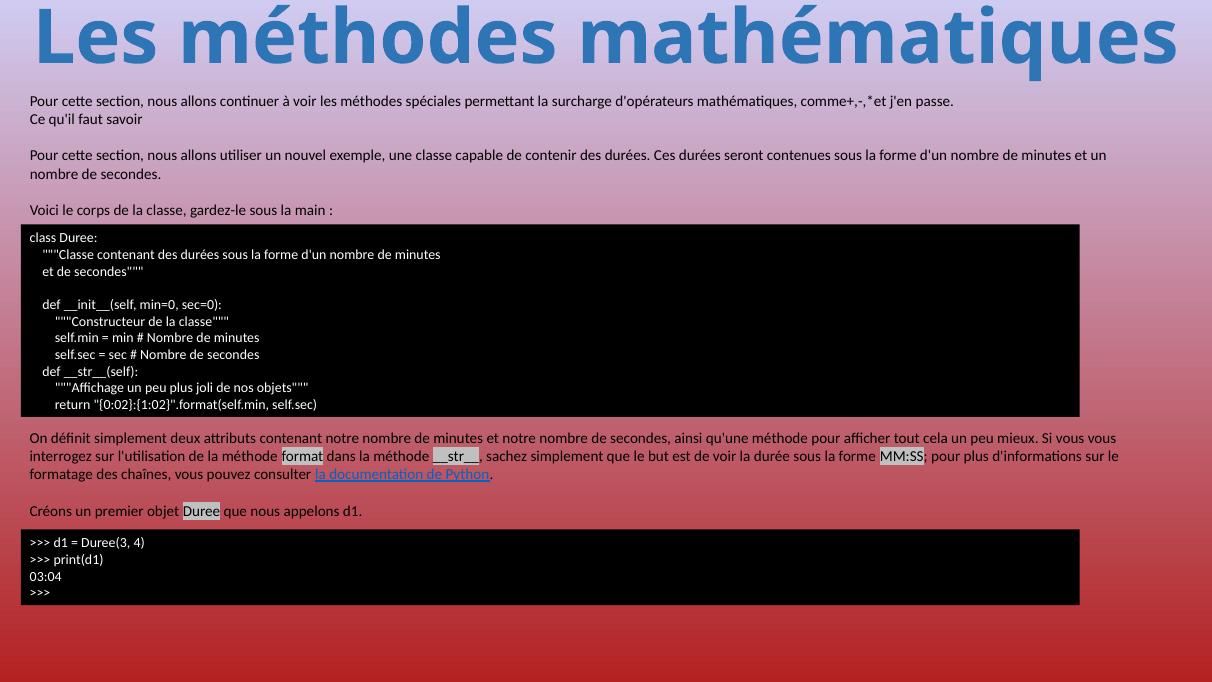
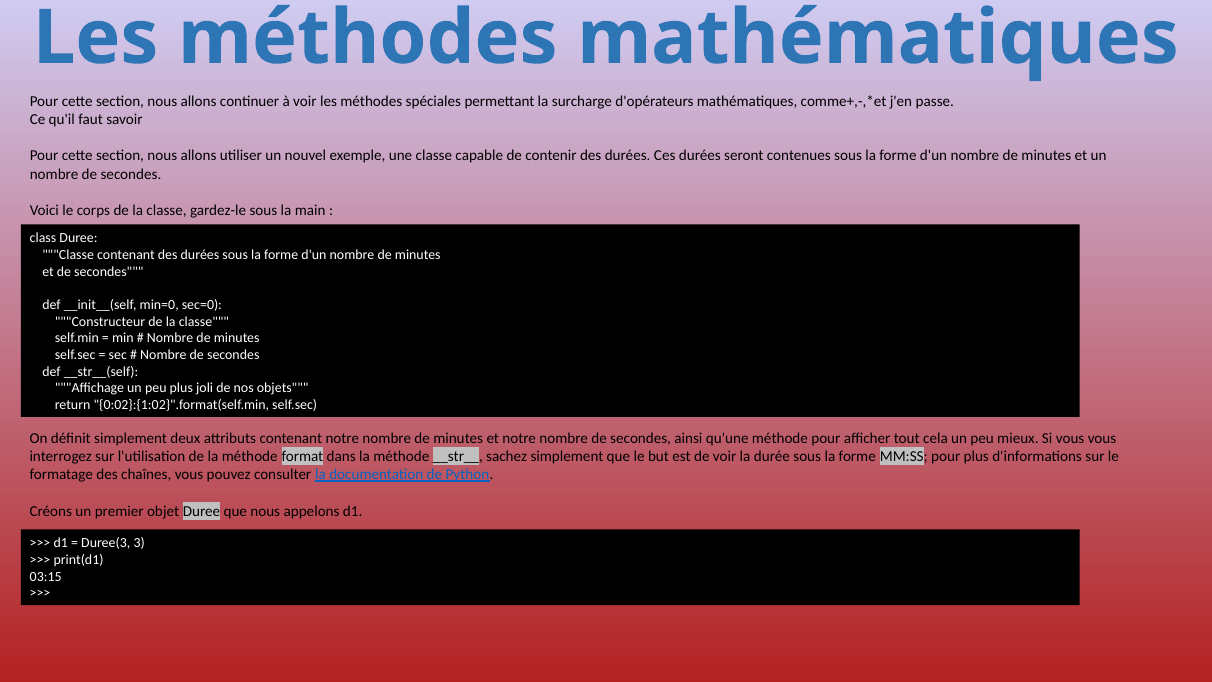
4: 4 -> 3 (139, 543)
03:04: 03:04 -> 03:15 (46, 576)
